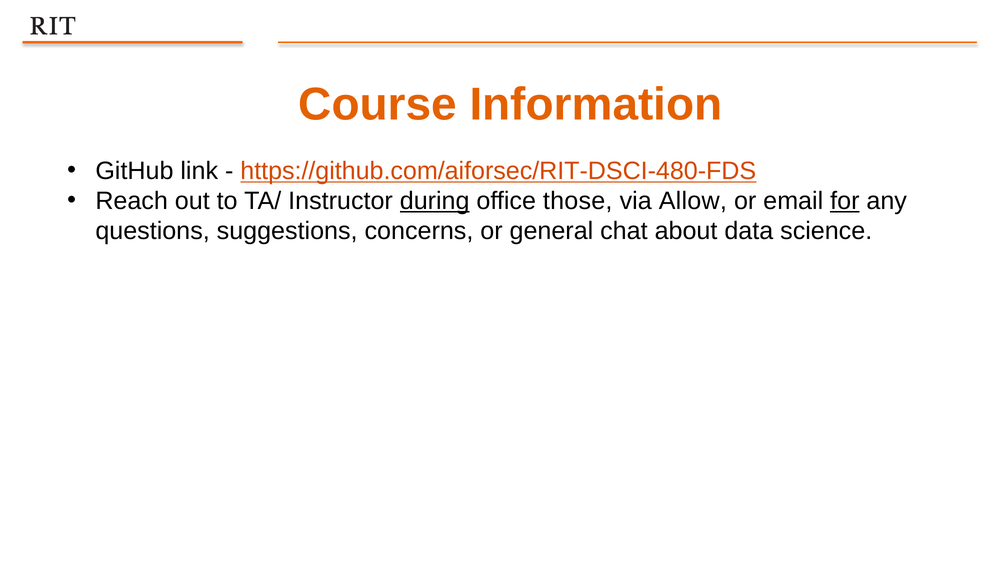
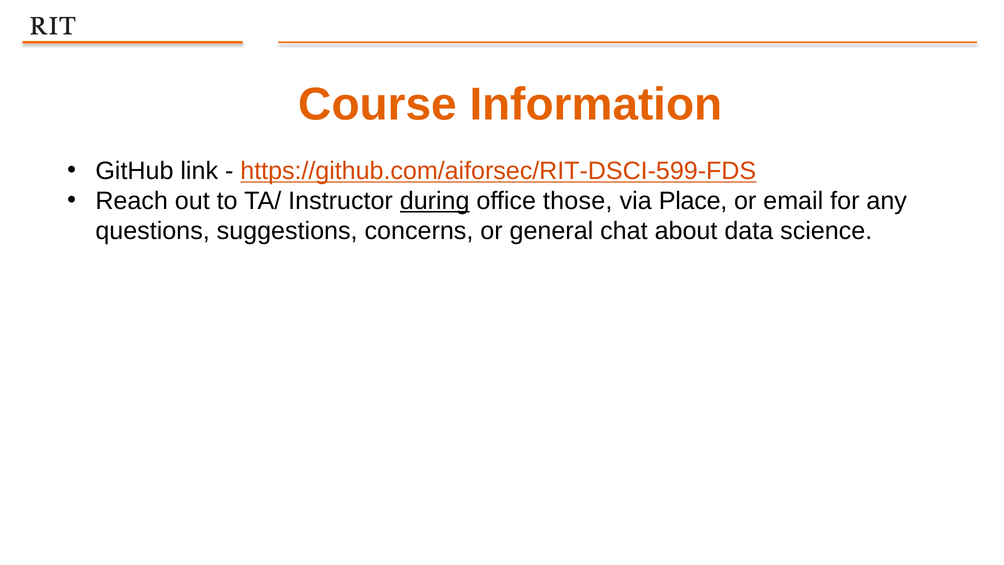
https://github.com/aiforsec/RIT-DSCI-480-FDS: https://github.com/aiforsec/RIT-DSCI-480-FDS -> https://github.com/aiforsec/RIT-DSCI-599-FDS (498, 171)
Allow: Allow -> Place (693, 201)
for underline: present -> none (845, 201)
